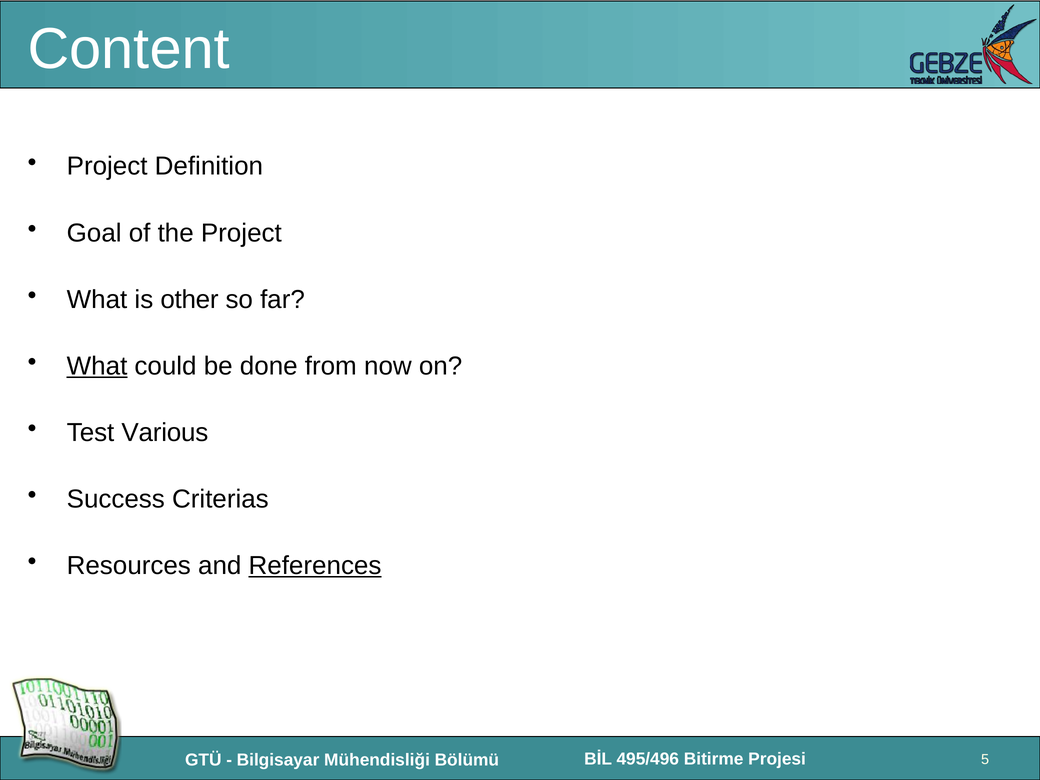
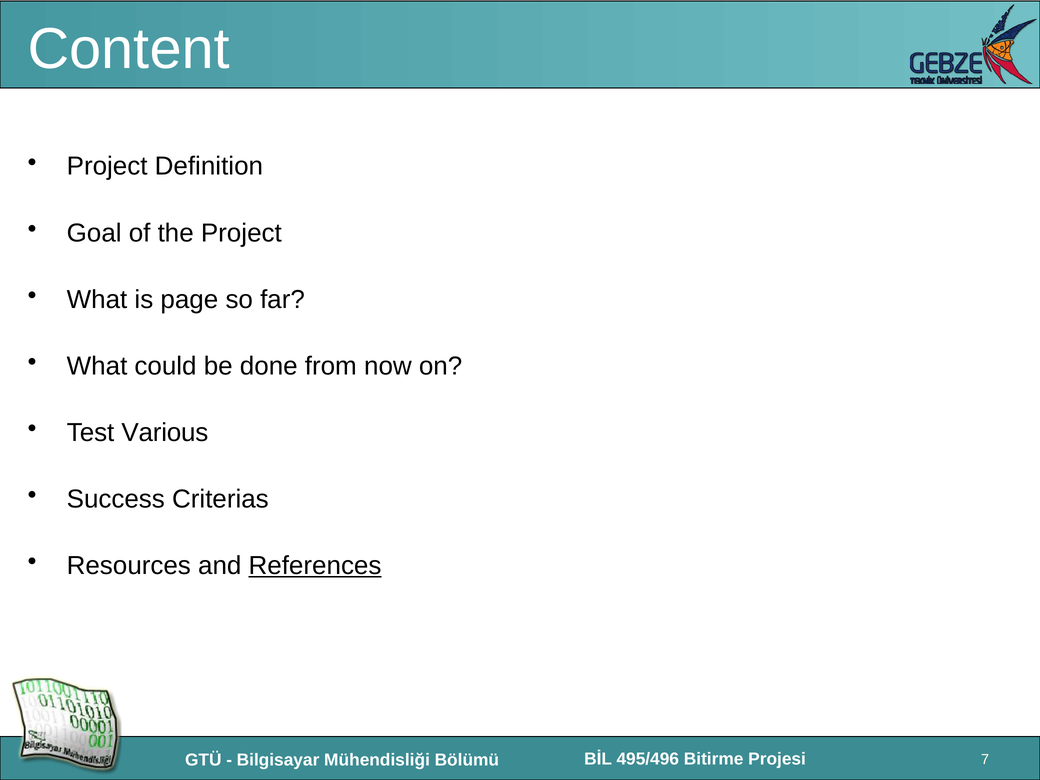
other: other -> page (189, 299)
What underline: present -> none (97, 366)
5: 5 -> 7 (985, 759)
